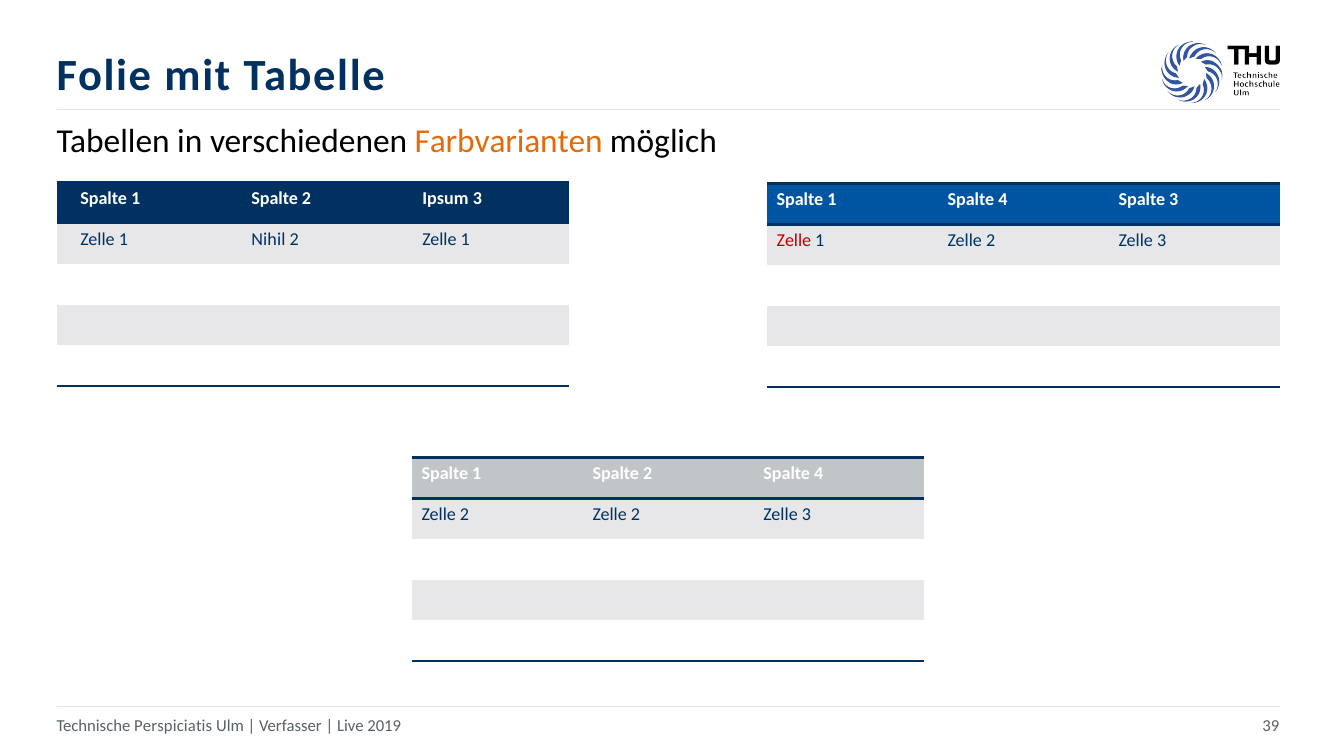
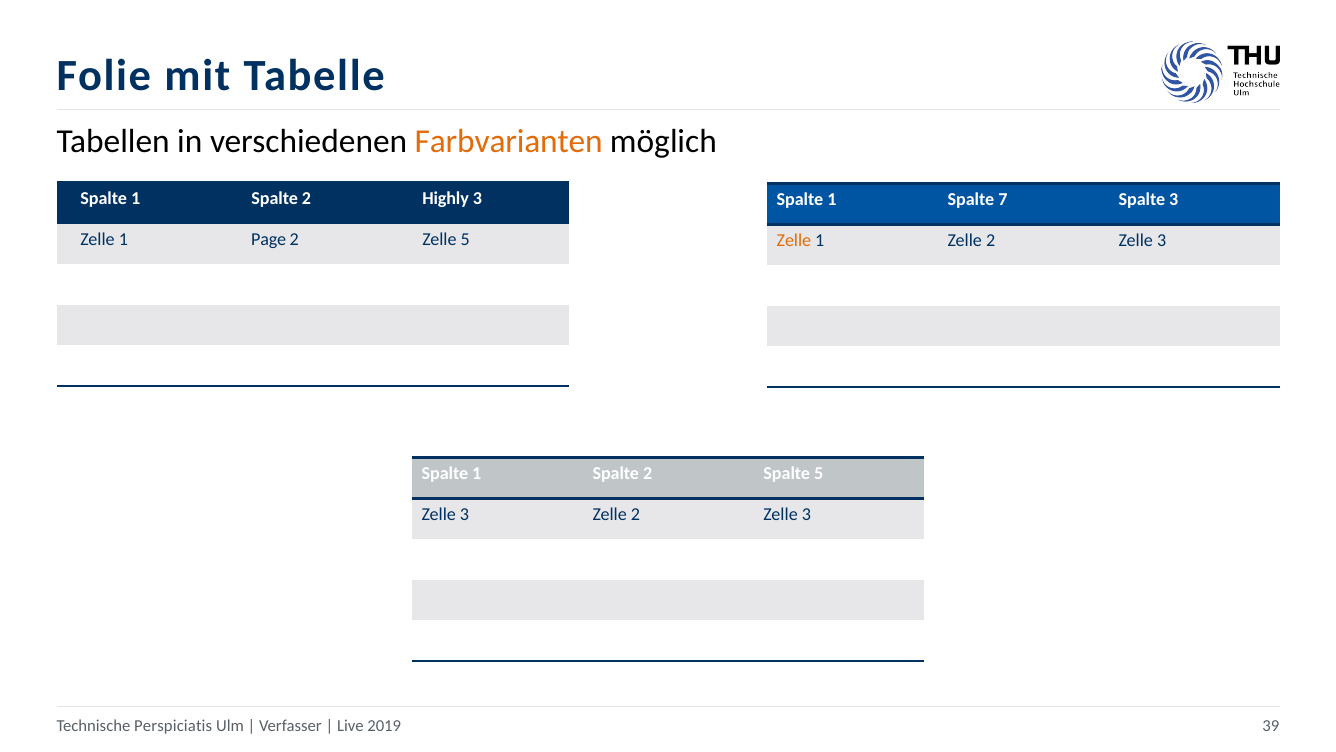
Ipsum: Ipsum -> Highly (446, 199)
1 Spalte 4: 4 -> 7 (1003, 200)
Nihil: Nihil -> Page (269, 239)
2 Zelle 1: 1 -> 5 (465, 239)
Zelle colour: red -> orange (794, 240)
2 Spalte 4: 4 -> 5 (819, 474)
2: 2 -> 3 (465, 514)
